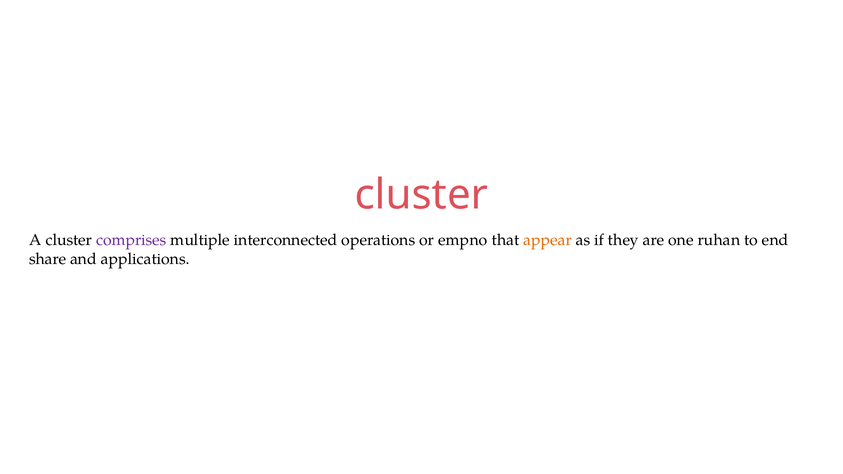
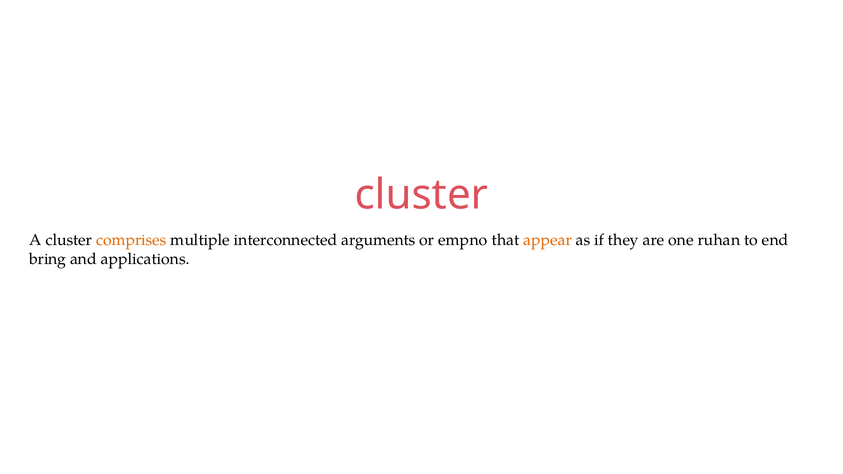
comprises colour: purple -> orange (131, 240)
operations: operations -> arguments (378, 240)
share: share -> bring (48, 259)
